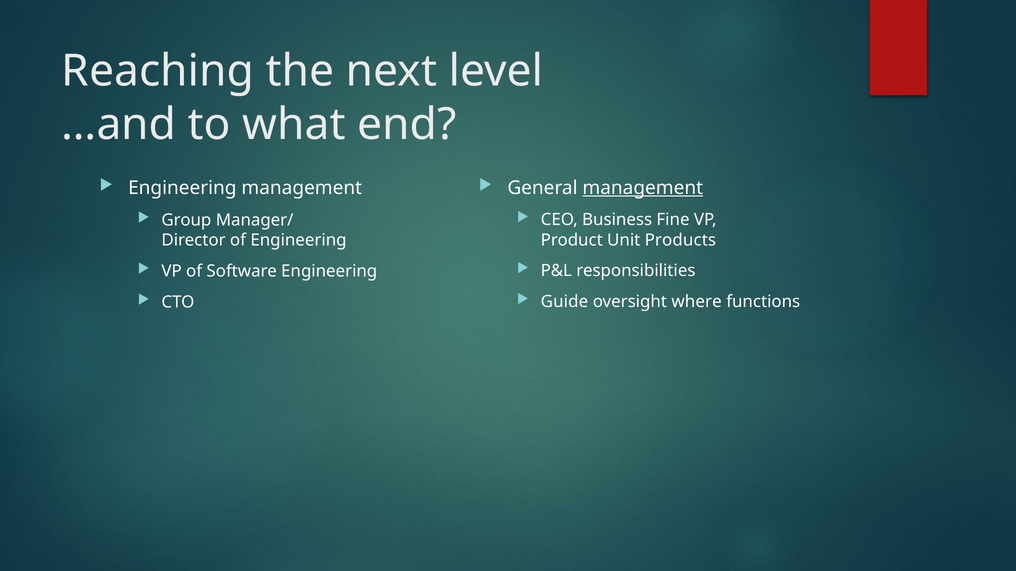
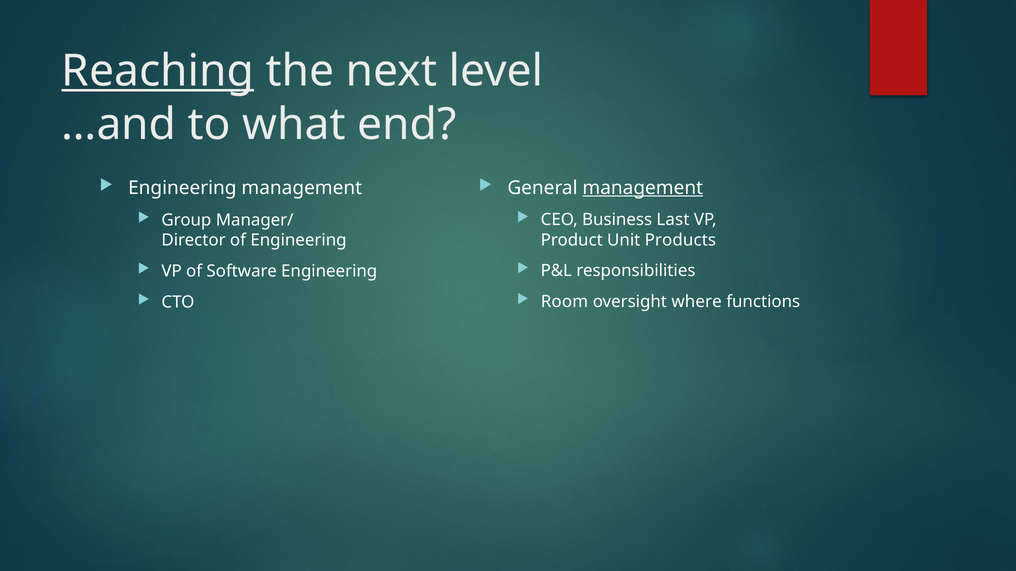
Reaching underline: none -> present (158, 71)
Fine: Fine -> Last (673, 220)
Guide: Guide -> Room (564, 302)
